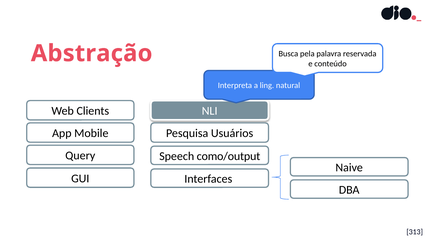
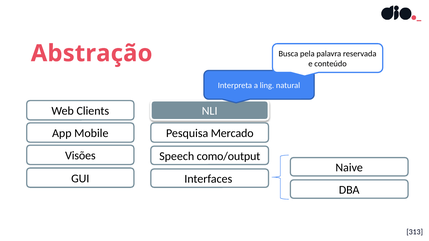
Usuários: Usuários -> Mercado (232, 134)
Query: Query -> Visões (80, 156)
